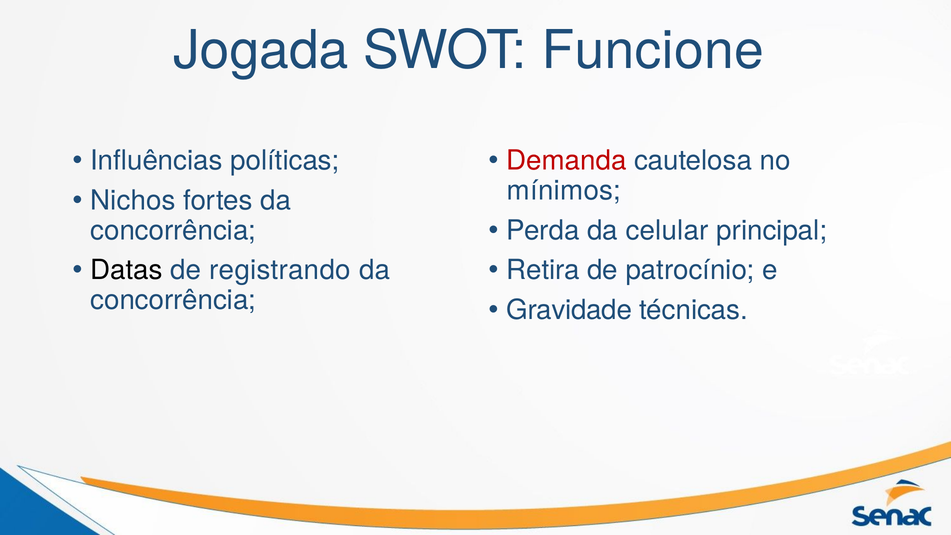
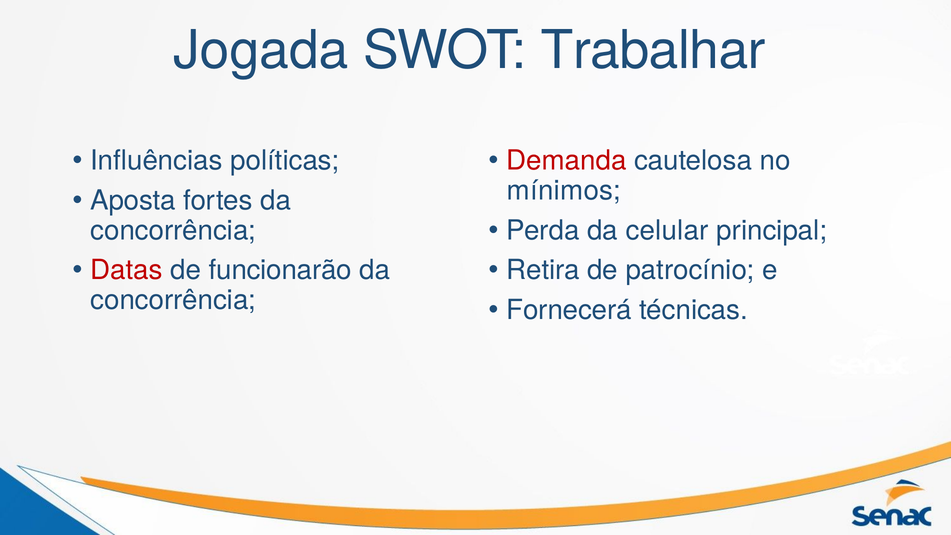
Funcione: Funcione -> Trabalhar (653, 51)
Nichos: Nichos -> Aposta (133, 201)
Datas colour: black -> red (127, 270)
registrando: registrando -> funcionarão (280, 270)
Gravidade: Gravidade -> Fornecerá (569, 310)
